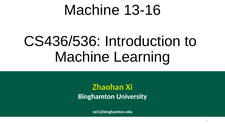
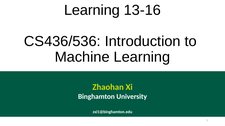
Machine: Machine -> Learning (92, 10)
